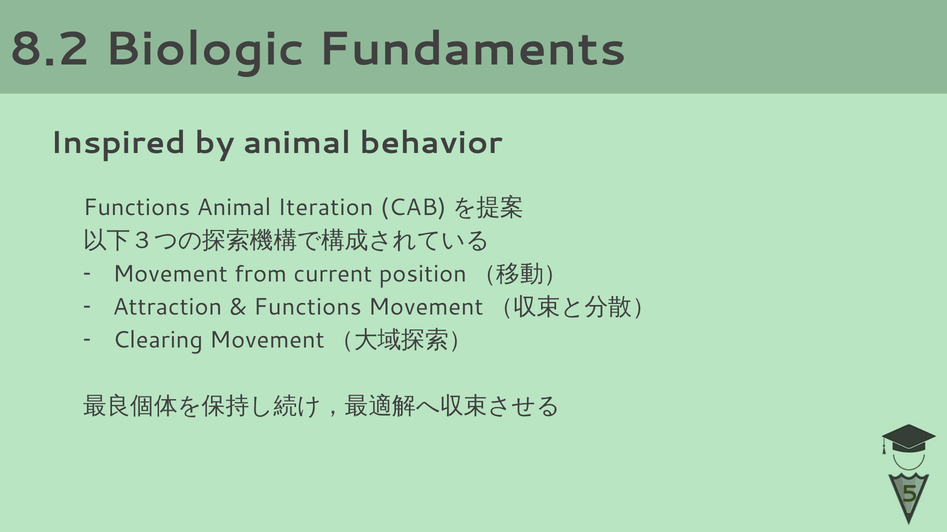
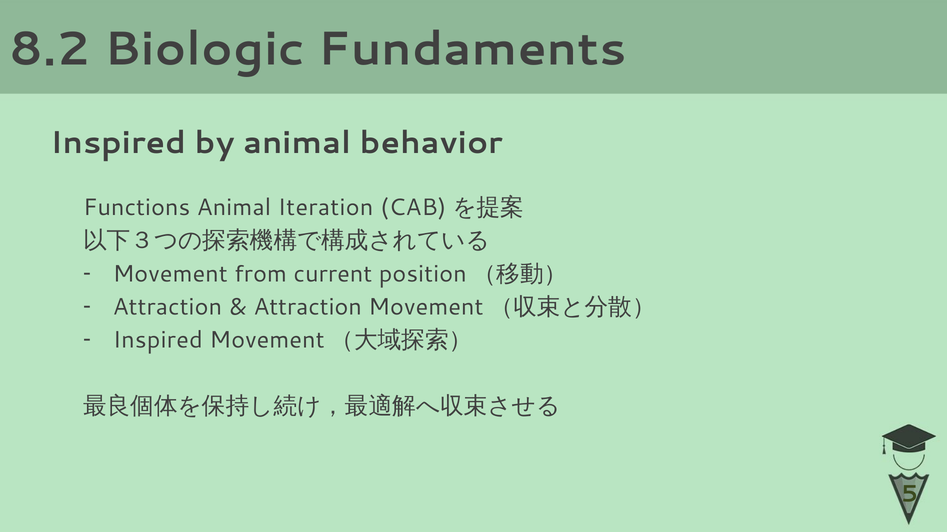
Functions: Functions -> Attraction (308, 307)
Clearing: Clearing -> Inspired (158, 340)
